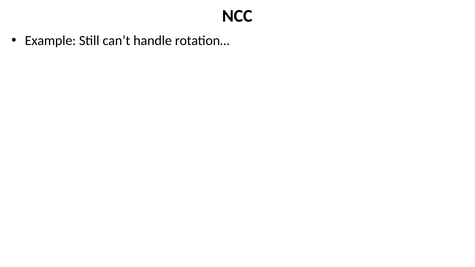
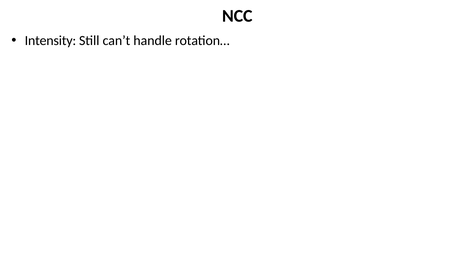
Example: Example -> Intensity (50, 41)
